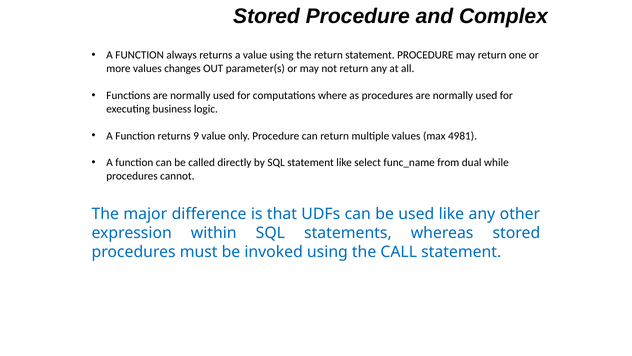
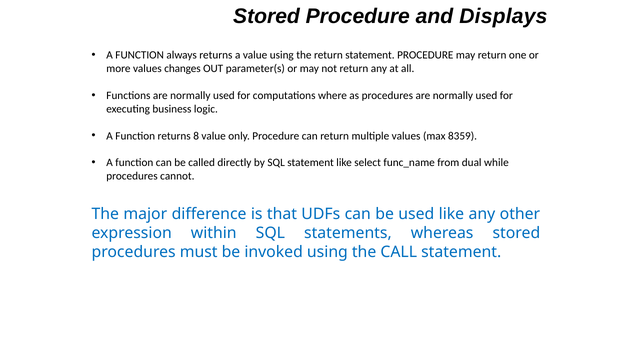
Complex: Complex -> Displays (503, 16)
9: 9 -> 8 (196, 136)
4981: 4981 -> 8359 (463, 136)
